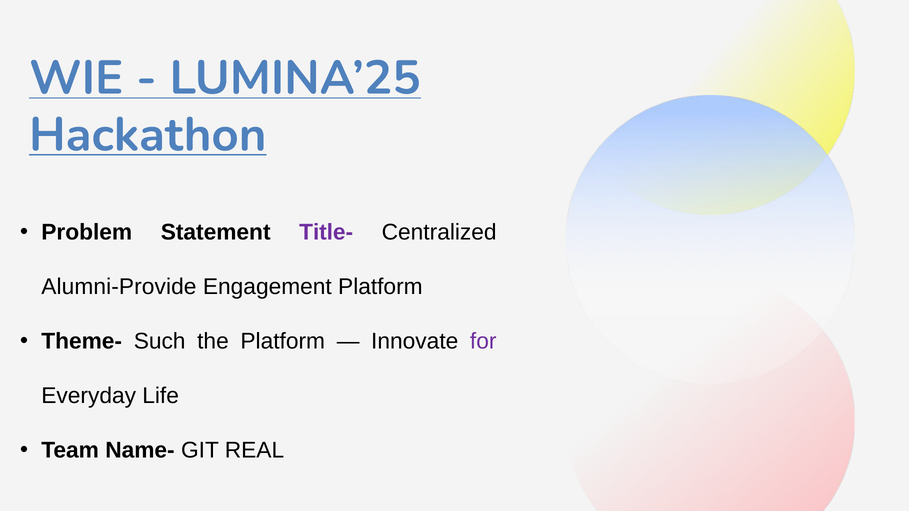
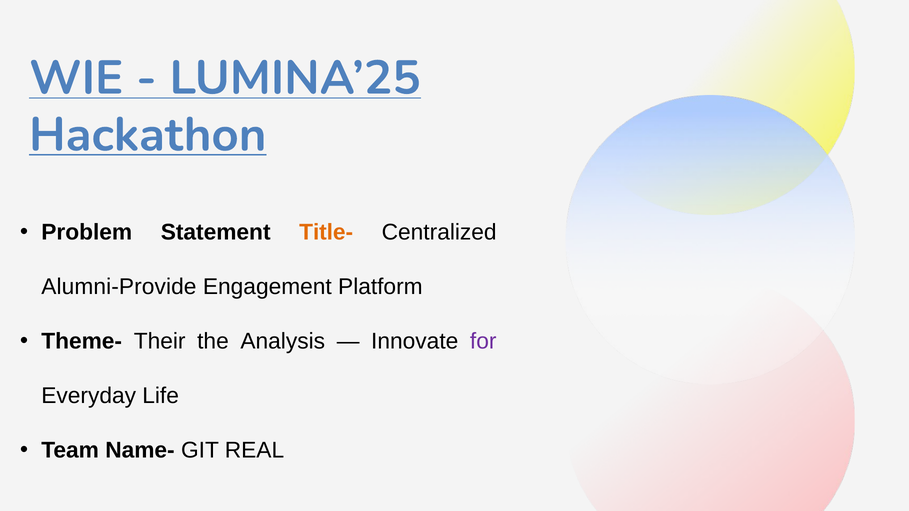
Title- colour: purple -> orange (326, 233)
Such: Such -> Their (160, 342)
the Platform: Platform -> Analysis (283, 342)
